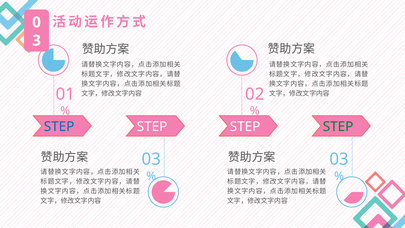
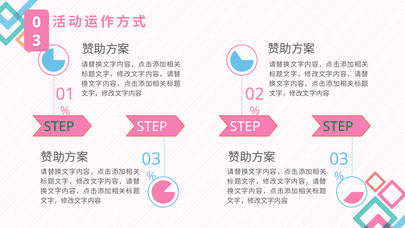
STEP colour: blue -> green (59, 127)
